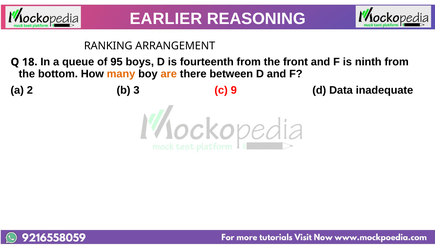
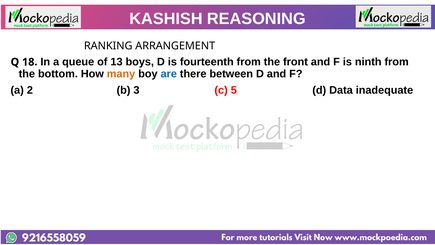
EARLIER: EARLIER -> KASHISH (166, 19)
95: 95 -> 13 (117, 62)
are colour: orange -> blue (169, 74)
9: 9 -> 5 (234, 90)
